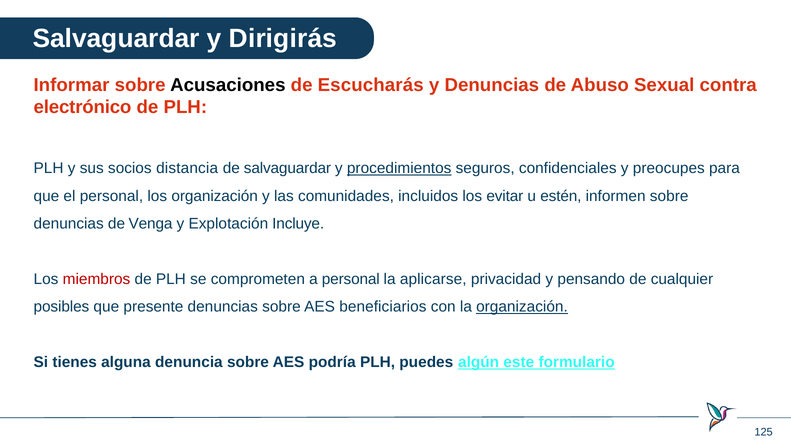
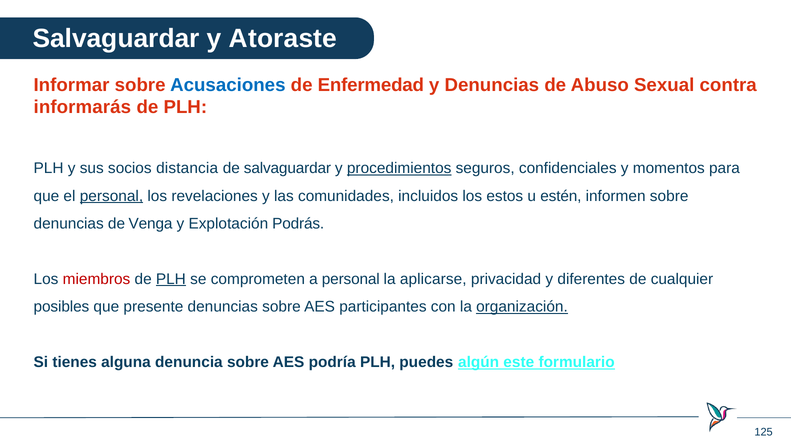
Dirigirás: Dirigirás -> Atoraste (283, 39)
Acusaciones colour: black -> blue (228, 85)
Escucharás: Escucharás -> Enfermedad (371, 85)
electrónico: electrónico -> informarás (82, 107)
preocupes: preocupes -> momentos (669, 168)
personal underline: none -> present (111, 196)
los organización: organización -> revelaciones (215, 196)
evitar: evitar -> estos (505, 196)
Incluye: Incluye -> Podrás (298, 224)
PLH underline: none -> present (171, 279)
pensando: pensando -> diferentes (591, 279)
beneficiarios: beneficiarios -> participantes (383, 307)
